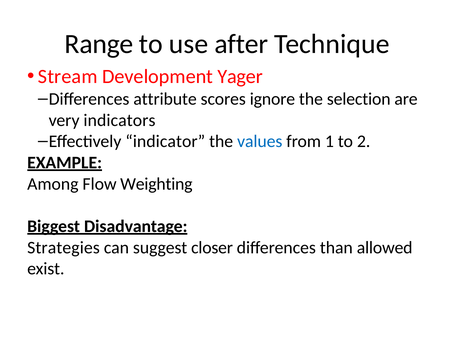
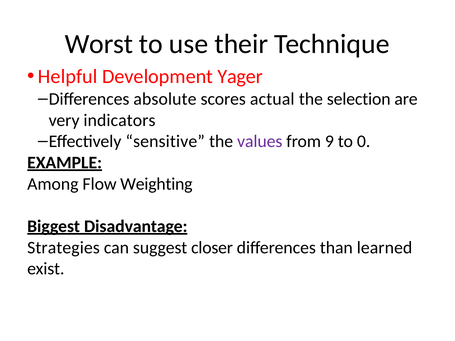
Range: Range -> Worst (99, 44)
after: after -> their (241, 44)
Stream: Stream -> Helpful (68, 76)
attribute: attribute -> absolute (165, 99)
ignore: ignore -> actual (272, 99)
indicator: indicator -> sensitive (165, 142)
values colour: blue -> purple (260, 142)
1: 1 -> 9 (329, 142)
2: 2 -> 0 (364, 142)
allowed: allowed -> learned (385, 248)
